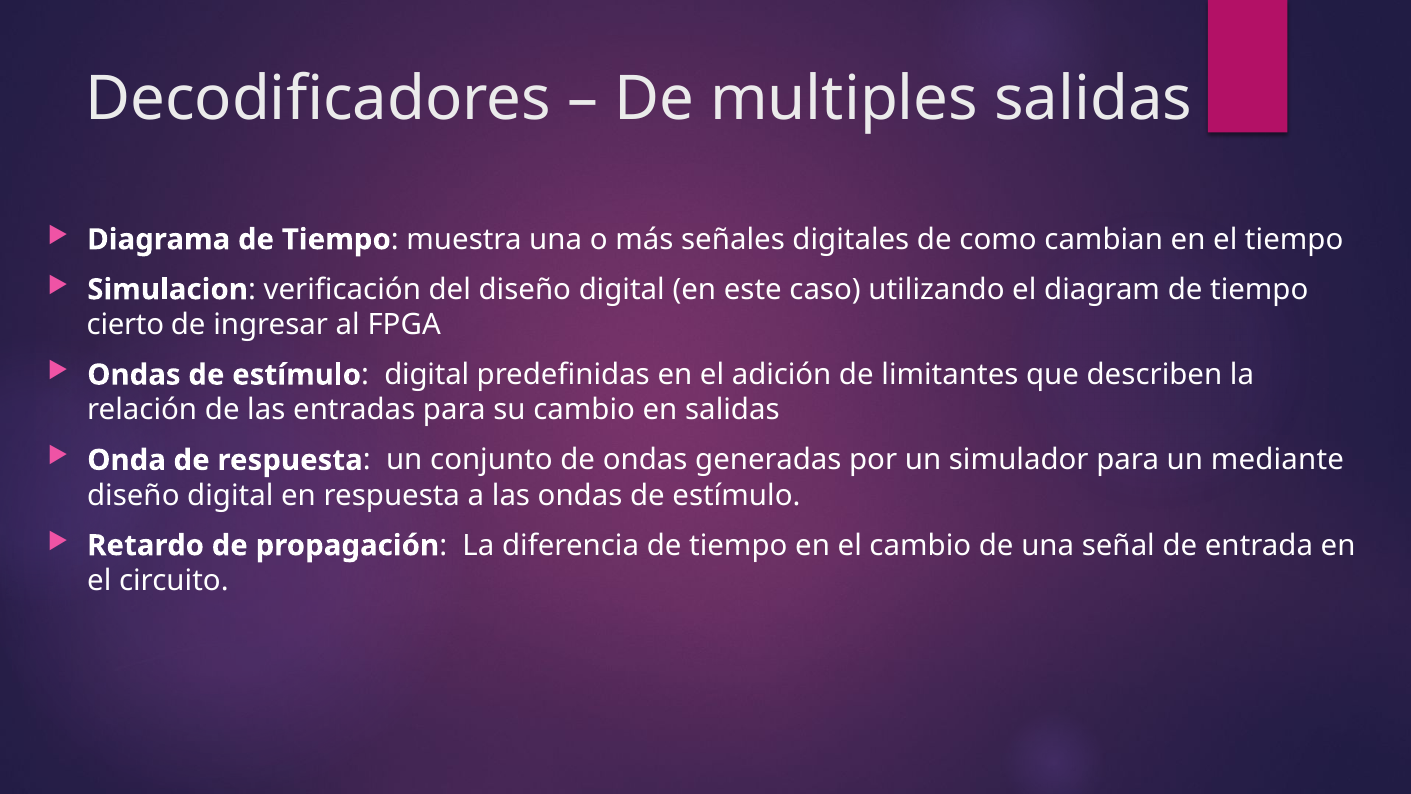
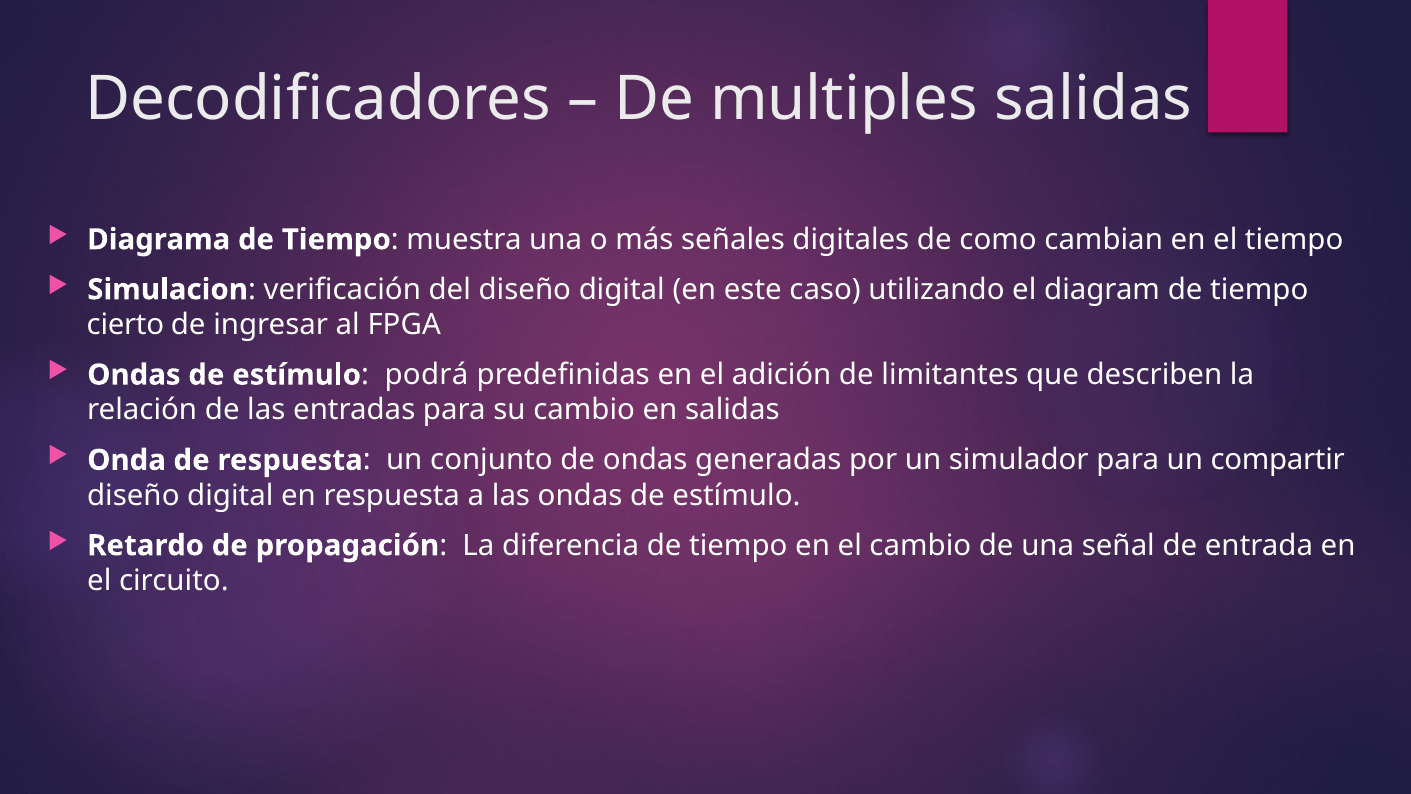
digital: digital -> podrá (426, 375)
mediante: mediante -> compartir (1278, 460)
